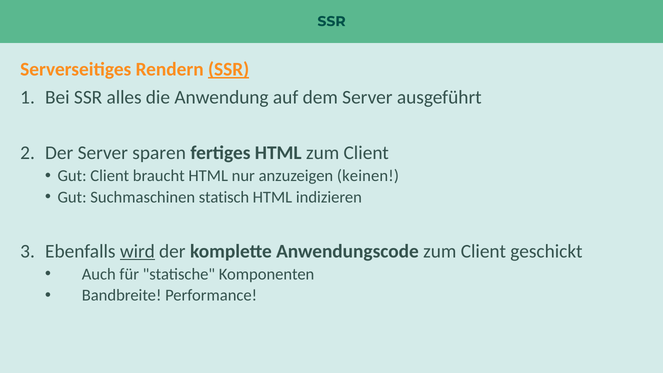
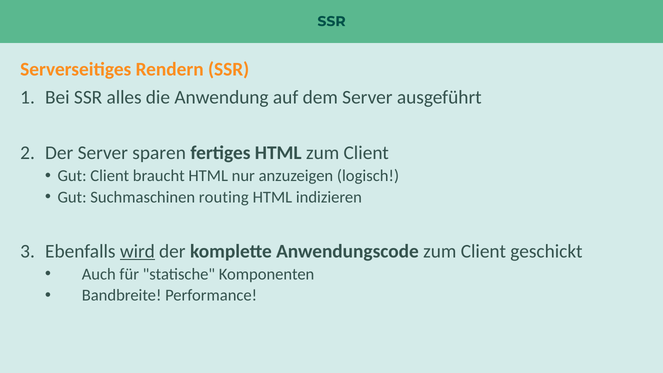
SSR underline: present -> none (229, 69)
keinen: keinen -> logisch (368, 176)
statisch: statisch -> routing (224, 197)
